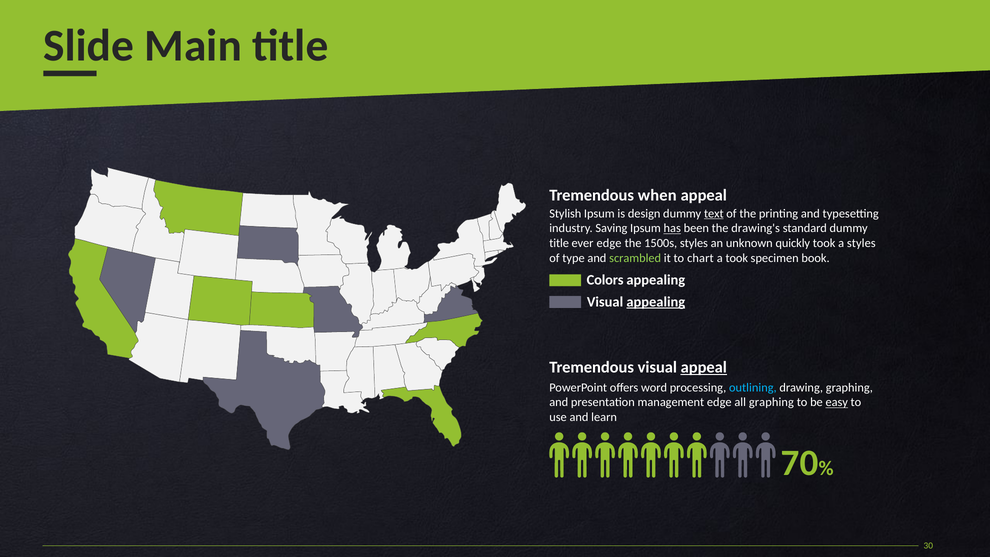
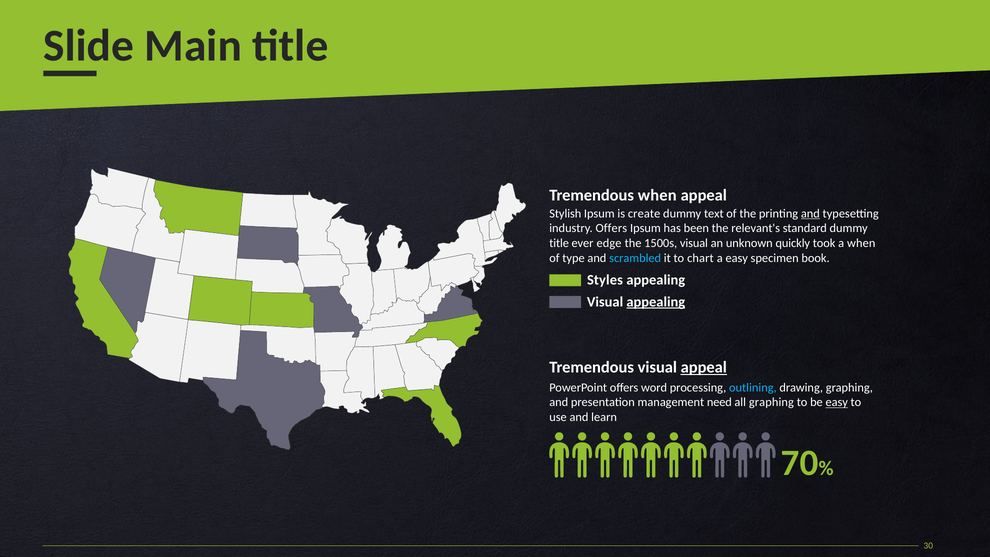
design: design -> create (644, 213)
text underline: present -> none (714, 213)
and underline: none -> present (810, 213)
industry Saving: Saving -> Offers (611, 228)
has underline: present -> none (672, 228)
drawing's: drawing's -> relevant's (756, 228)
1500s styles: styles -> visual (694, 243)
a styles: styles -> when (861, 243)
scrambled colour: light green -> light blue (635, 258)
a took: took -> easy (737, 258)
Colors: Colors -> Styles (605, 280)
management edge: edge -> need (719, 402)
